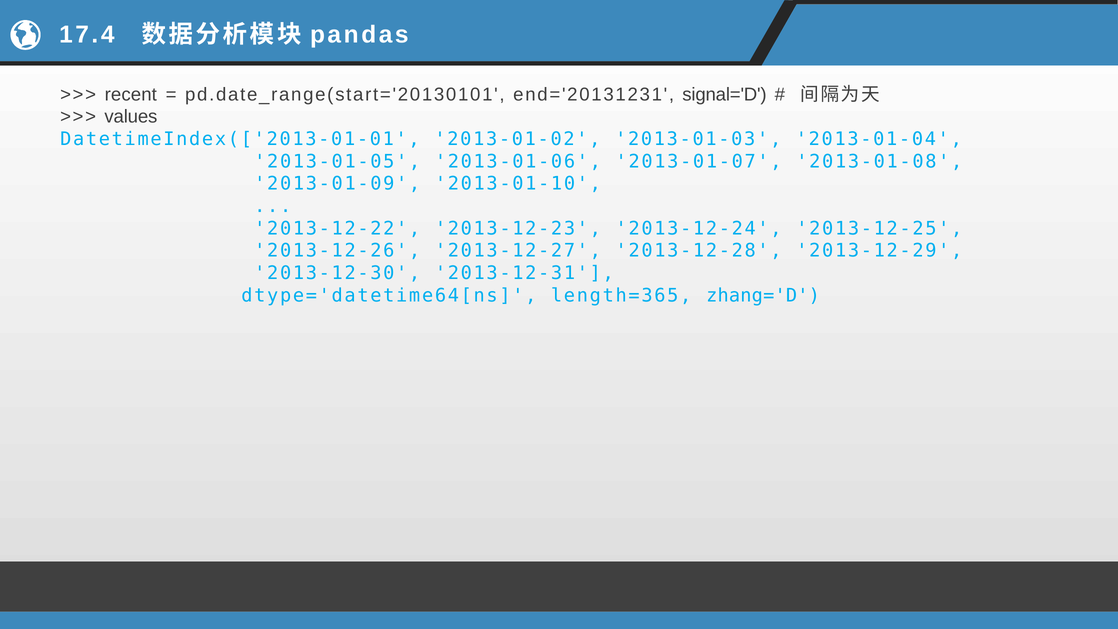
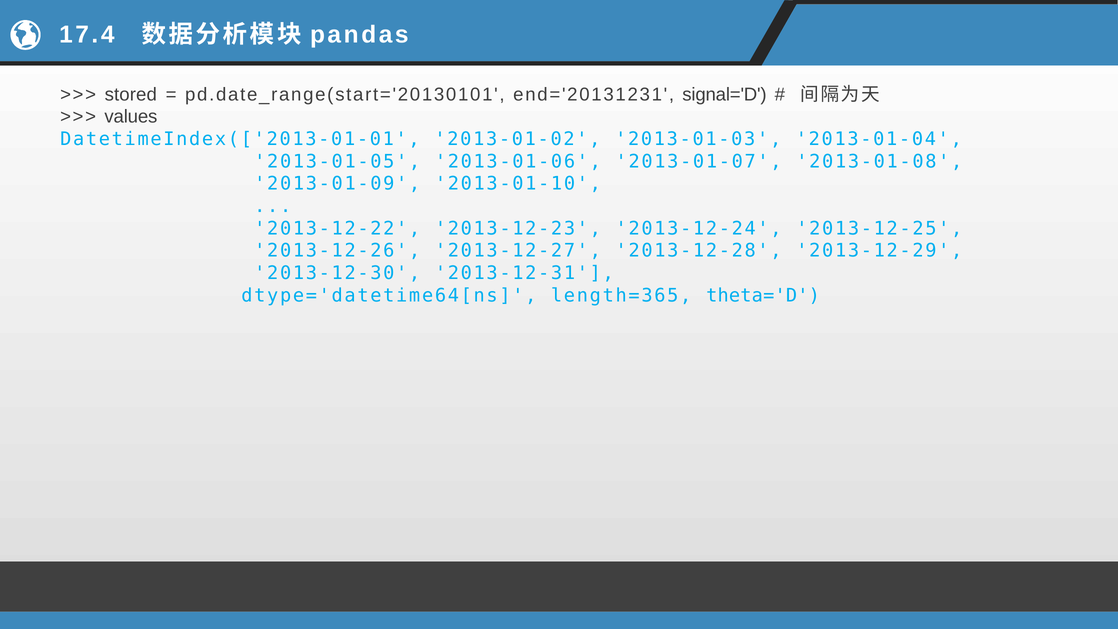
recent: recent -> stored (131, 94)
zhang='D: zhang='D -> theta='D (763, 295)
